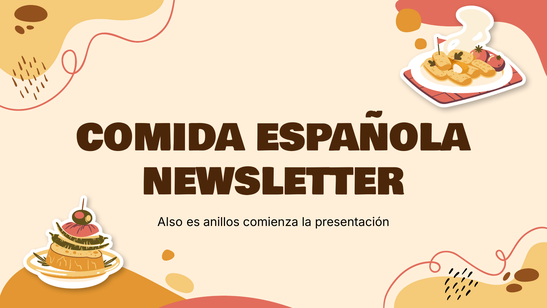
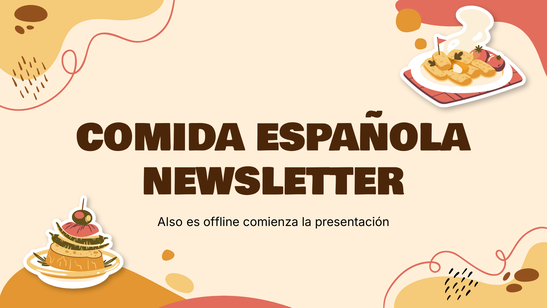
anillos: anillos -> offline (221, 222)
